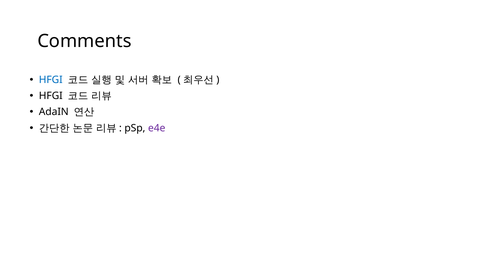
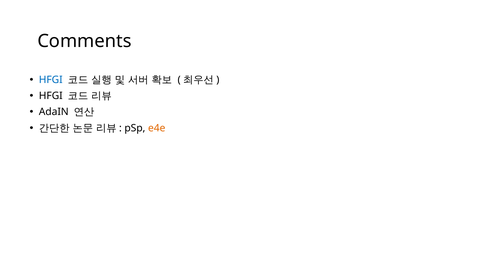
e4e colour: purple -> orange (157, 128)
